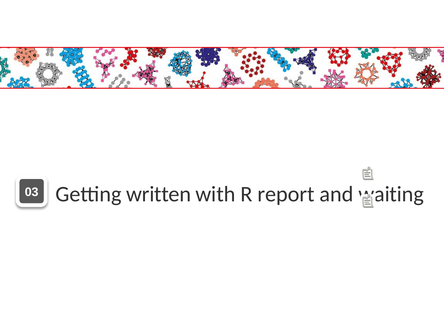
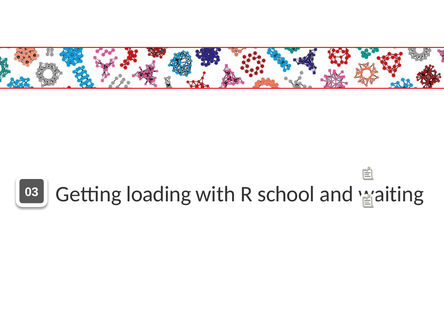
written: written -> loading (159, 194)
report: report -> school (286, 194)
